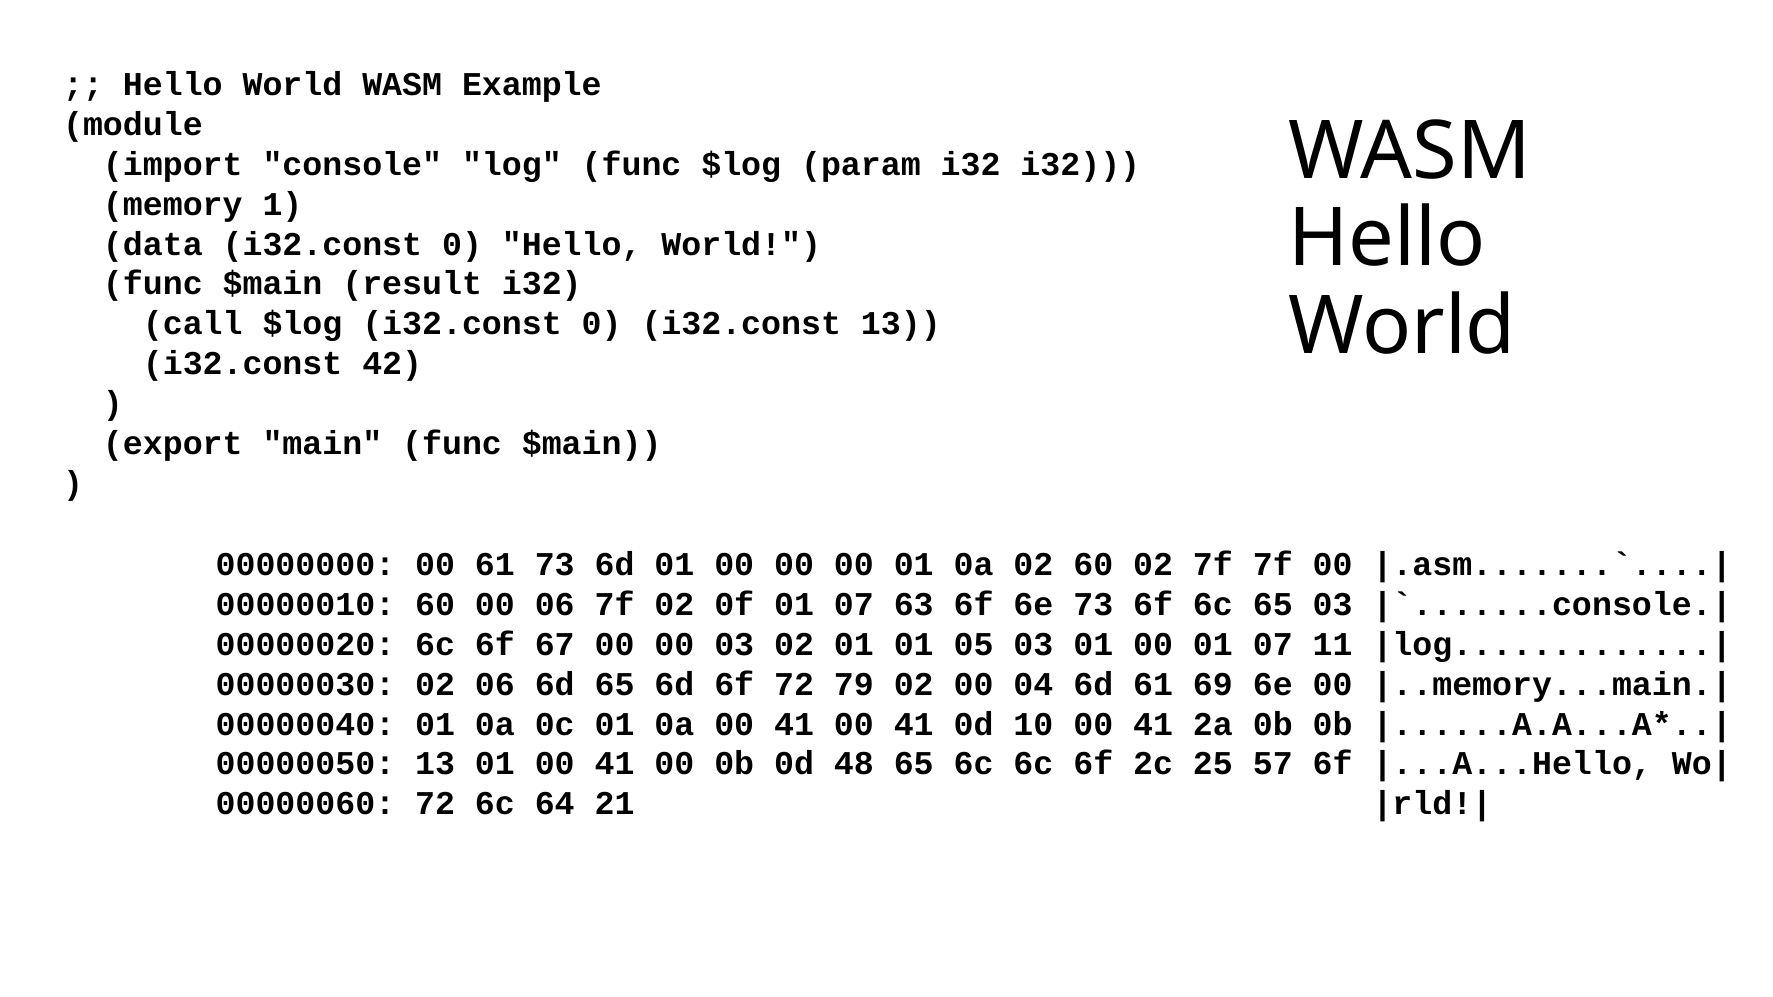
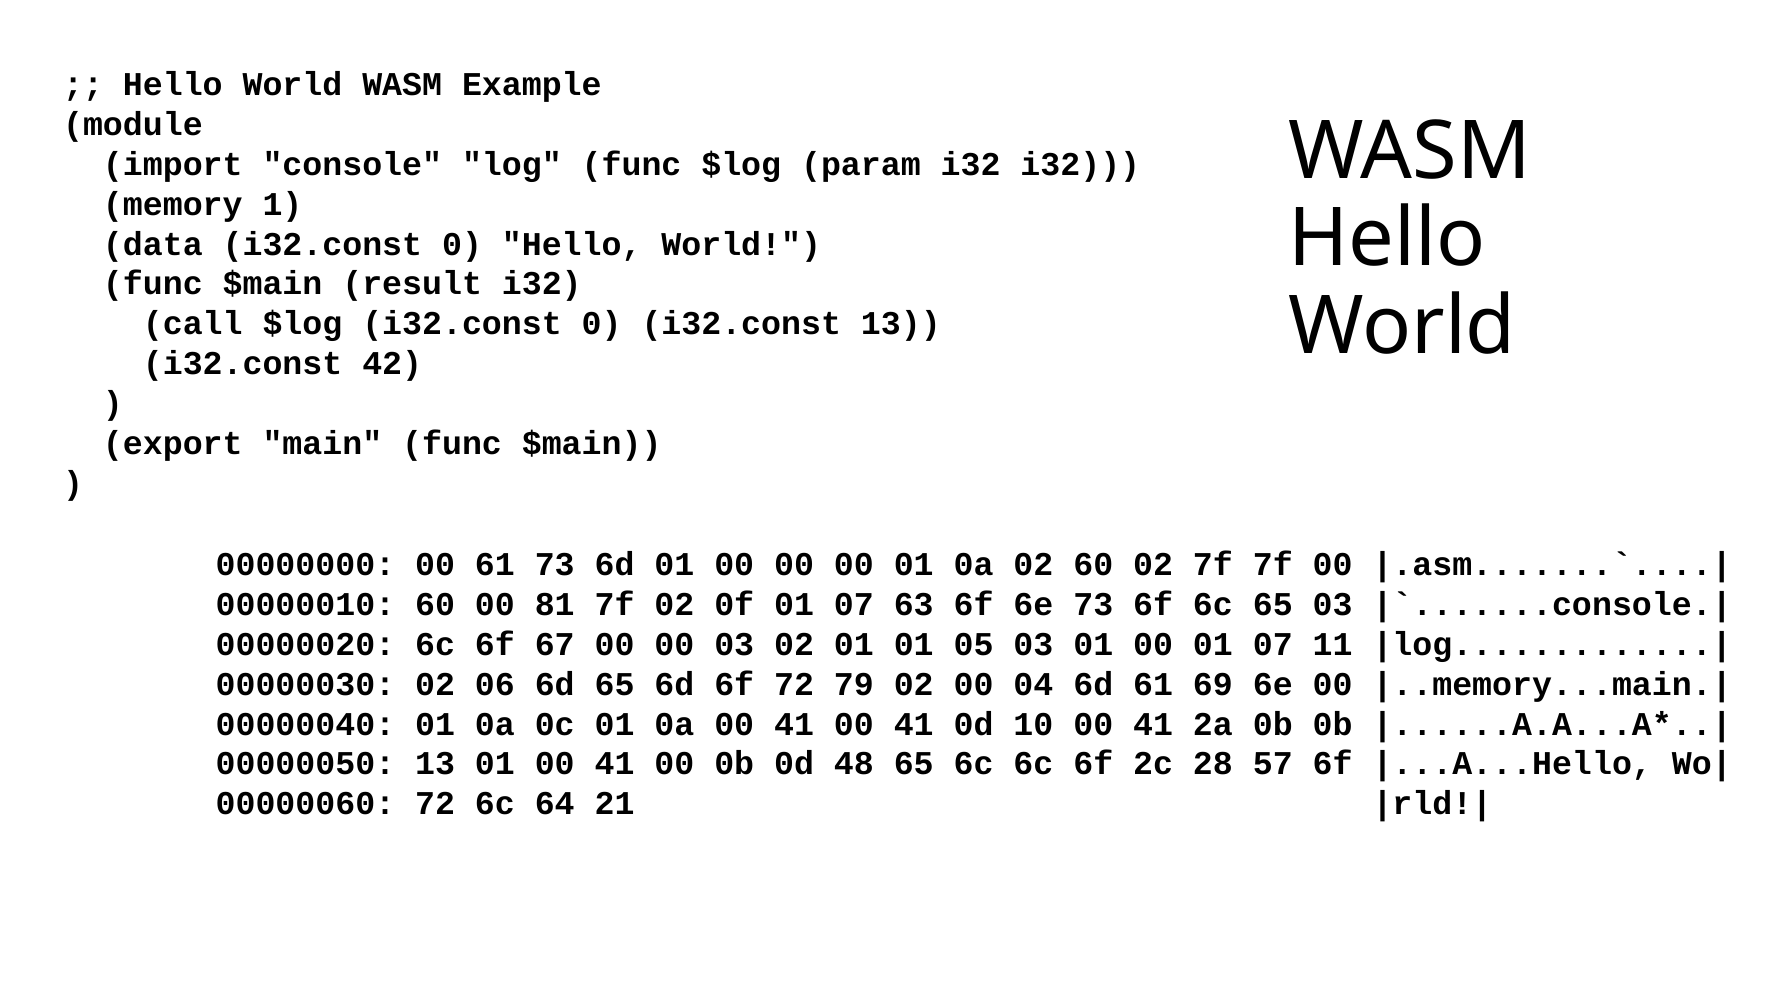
00 06: 06 -> 81 (555, 605)
25: 25 -> 28 (1213, 764)
